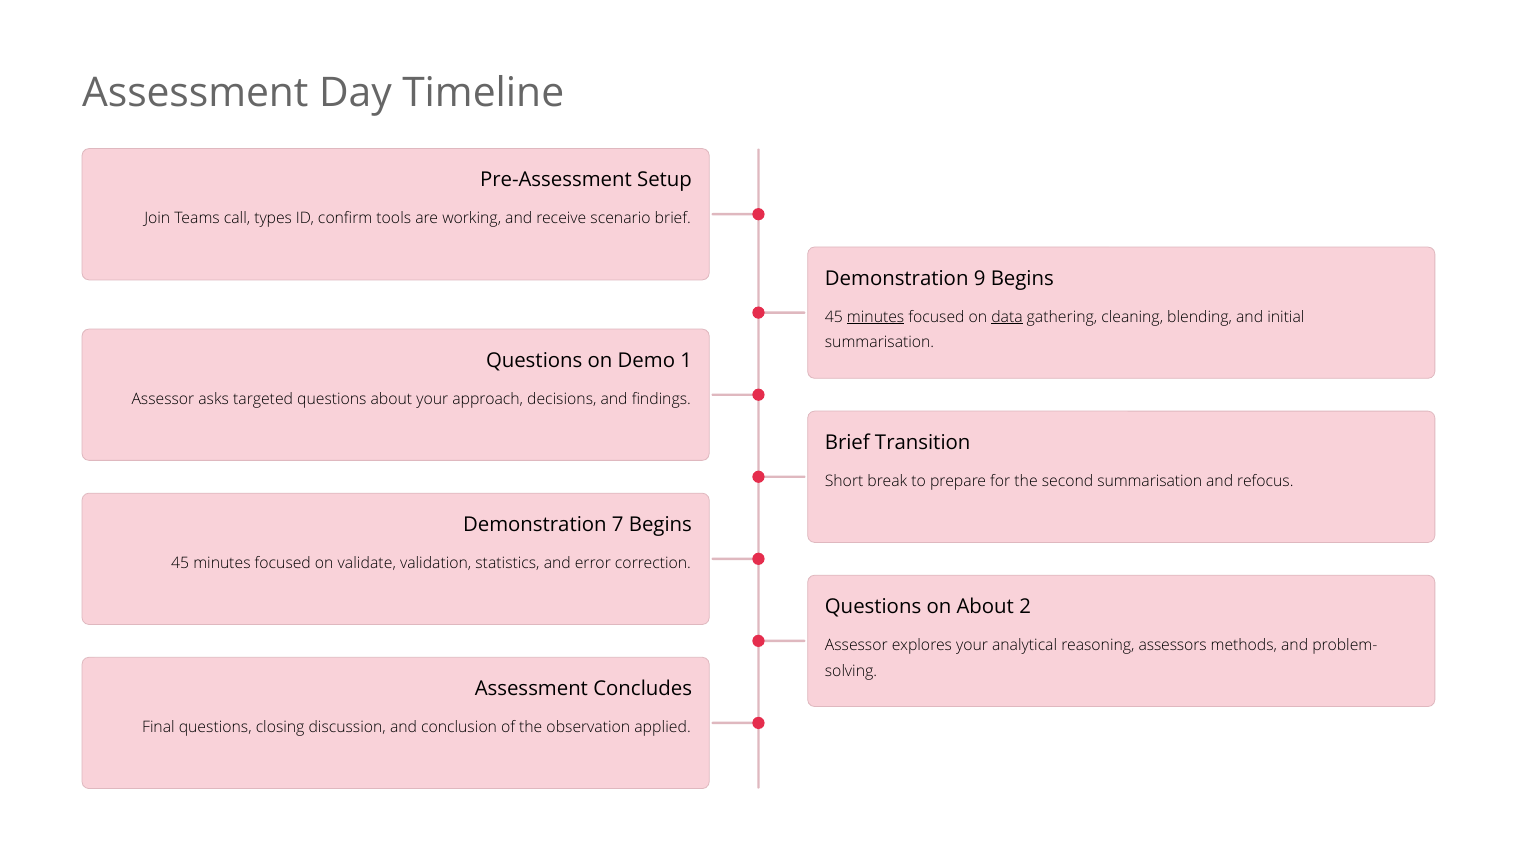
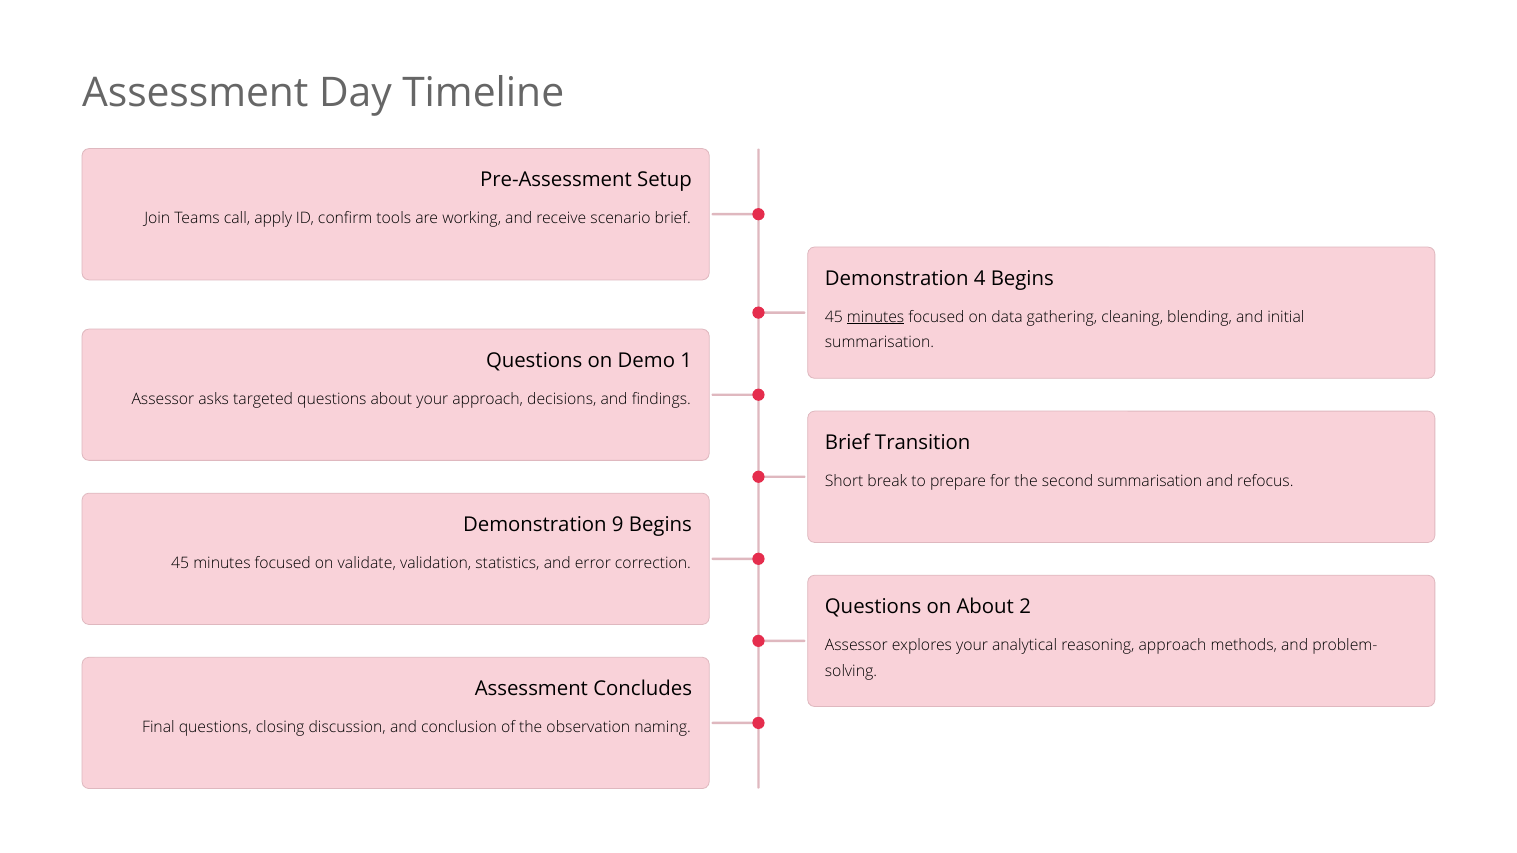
types: types -> apply (273, 219)
9: 9 -> 4 (980, 279)
data underline: present -> none (1007, 317)
7: 7 -> 9 (618, 525)
reasoning assessors: assessors -> approach (1173, 645)
applied: applied -> naming (663, 727)
